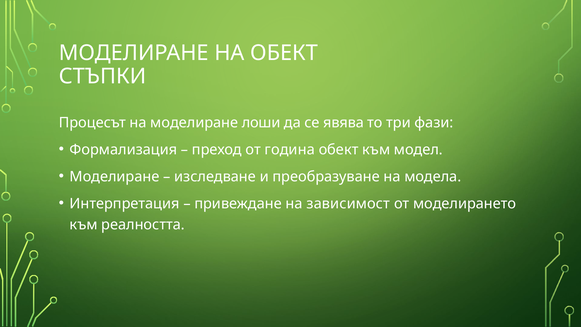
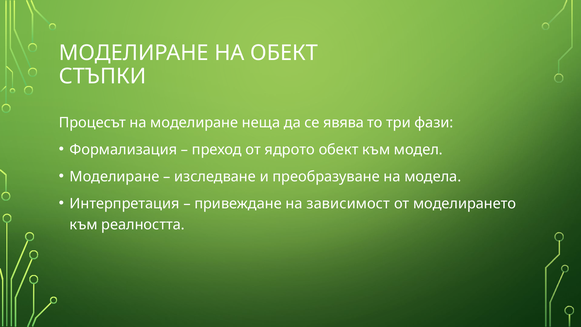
лоши: лоши -> неща (261, 123)
година: година -> ядрото (290, 150)
